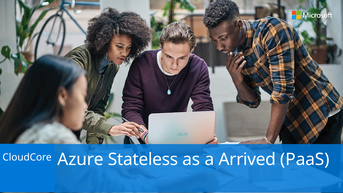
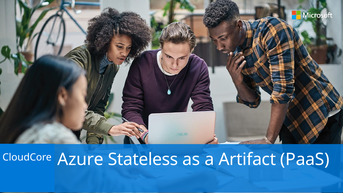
Arrived: Arrived -> Artifact (247, 159)
